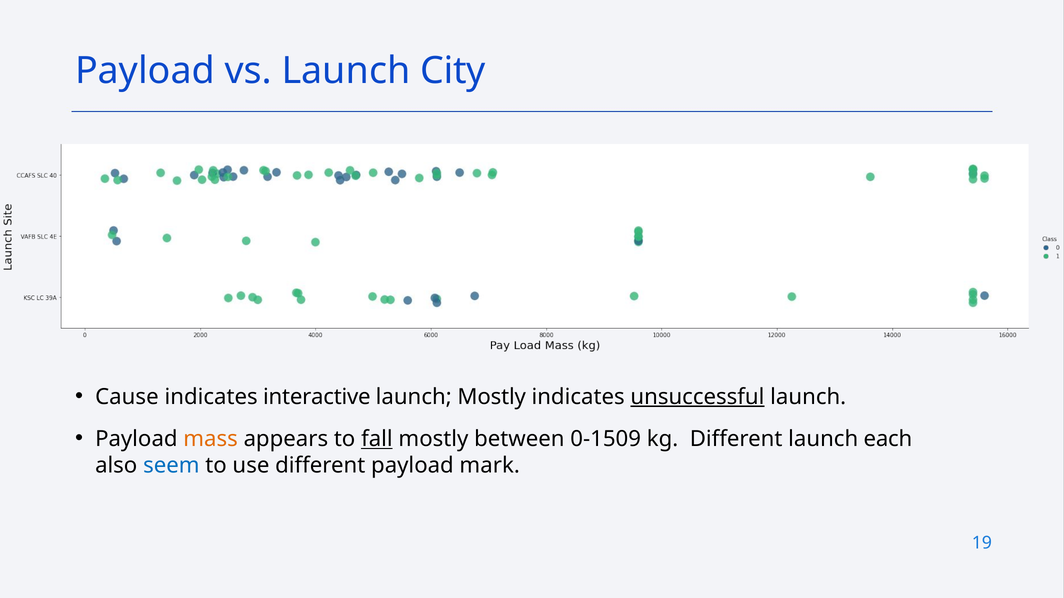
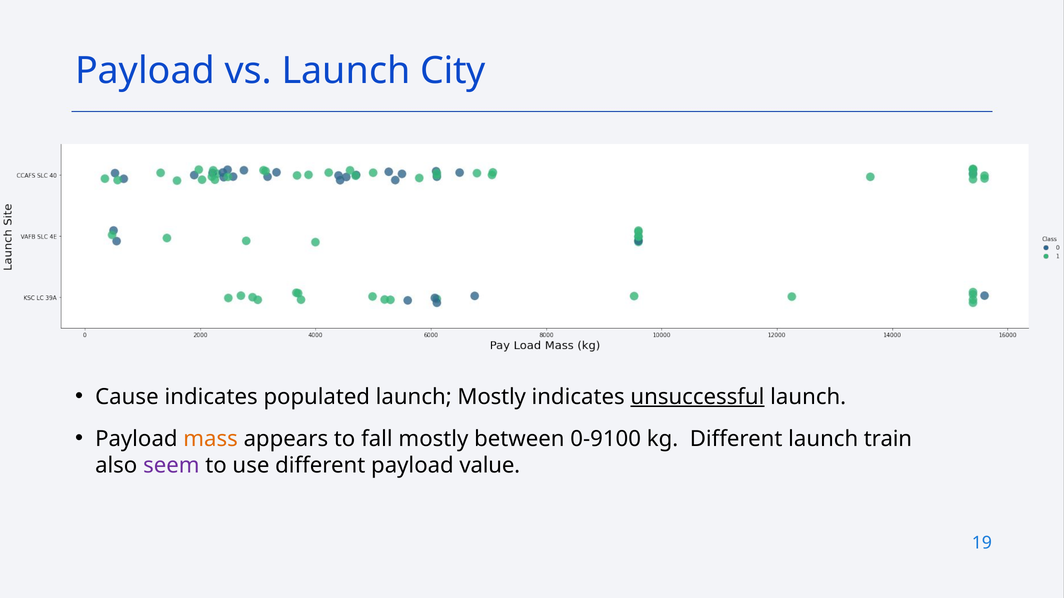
interactive: interactive -> populated (317, 397)
fall underline: present -> none (377, 439)
0-1509: 0-1509 -> 0-9100 (606, 439)
each: each -> train (888, 439)
seem colour: blue -> purple (171, 466)
mark: mark -> value (490, 466)
